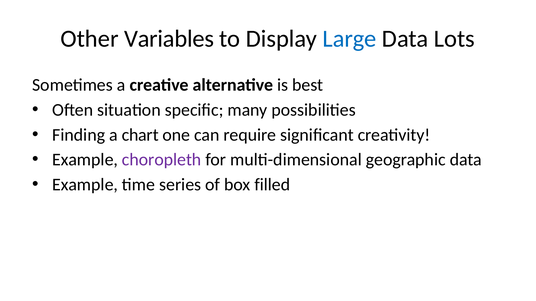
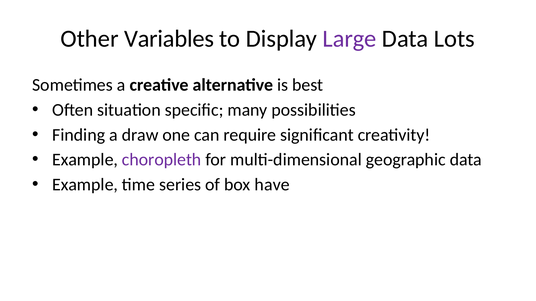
Large colour: blue -> purple (350, 39)
chart: chart -> draw (140, 135)
filled: filled -> have (272, 185)
